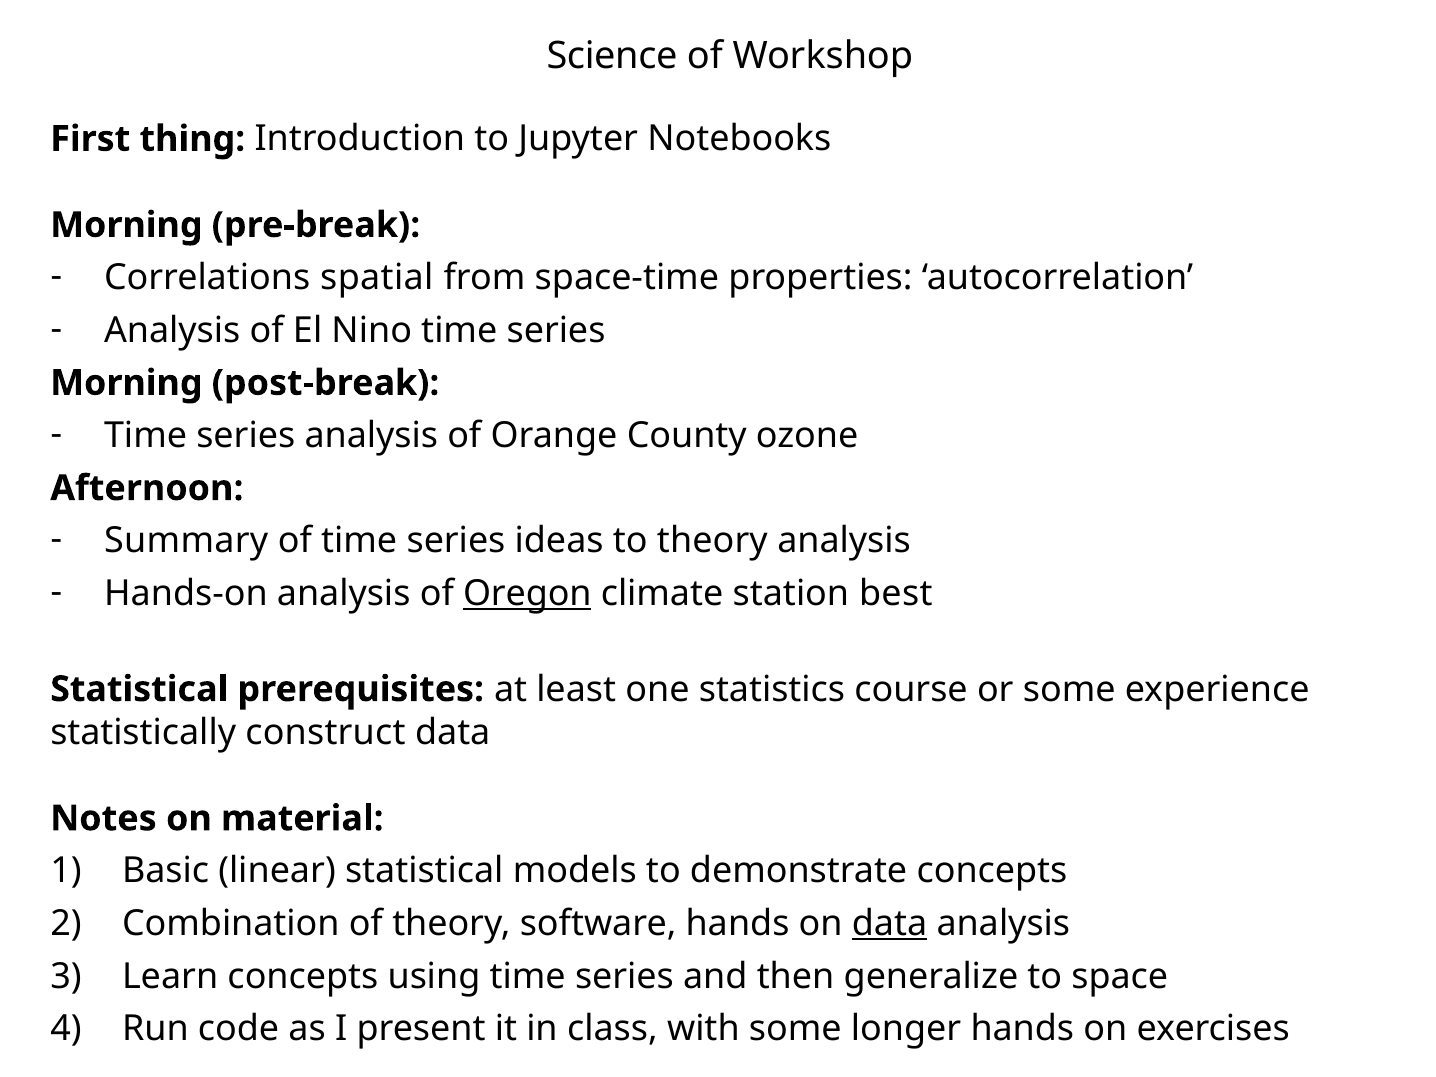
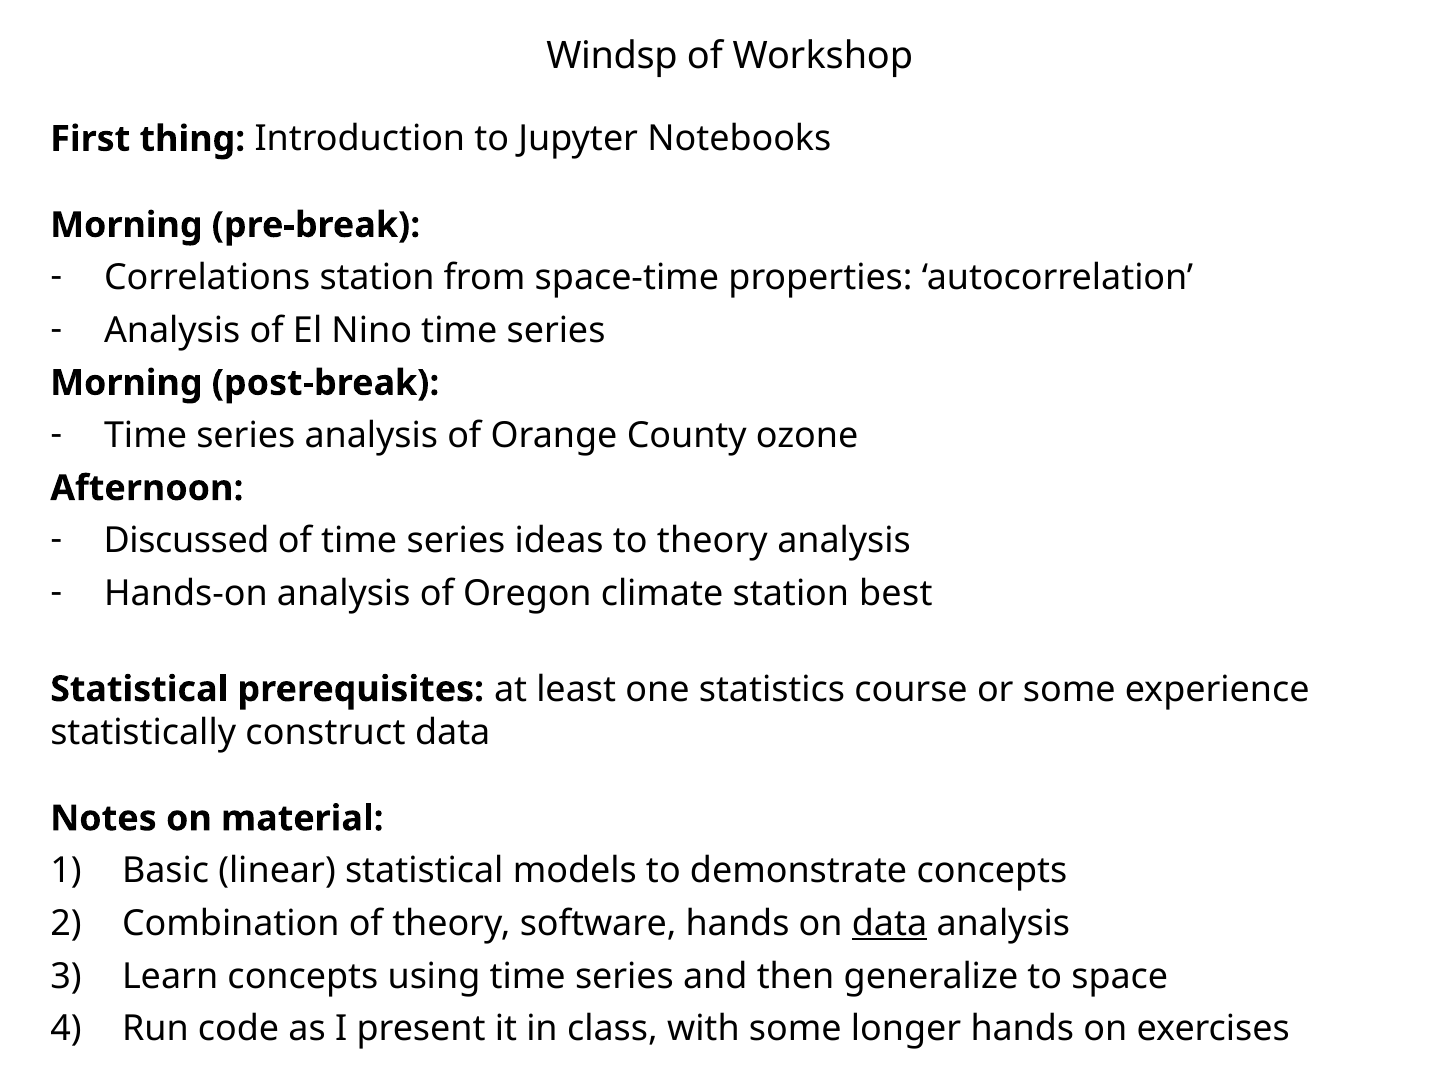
Science: Science -> Windsp (612, 56)
Correlations spatial: spatial -> station (377, 278)
Summary: Summary -> Discussed (187, 541)
Oregon underline: present -> none (527, 594)
